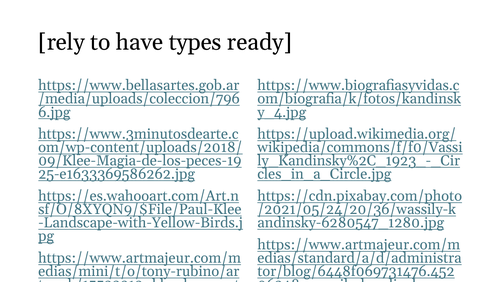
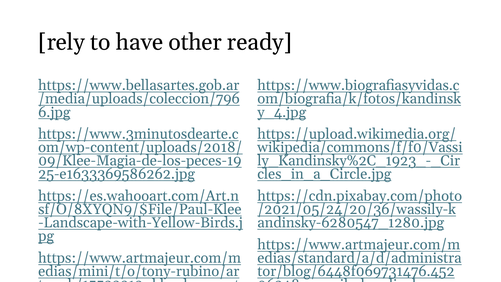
types: types -> other (195, 42)
